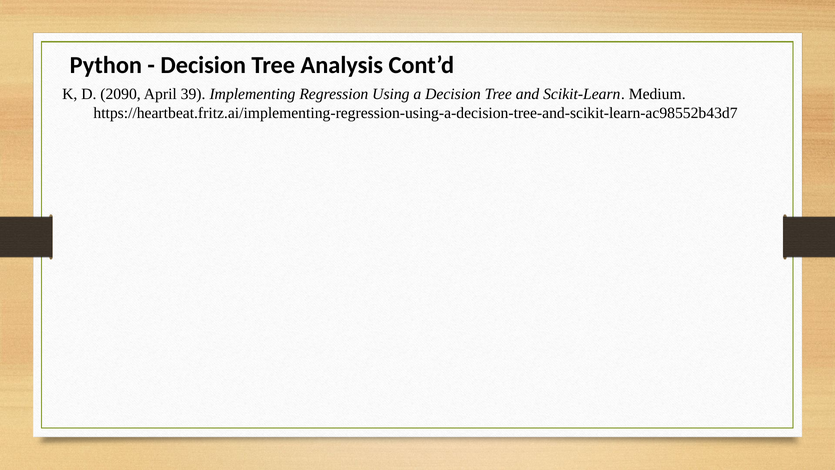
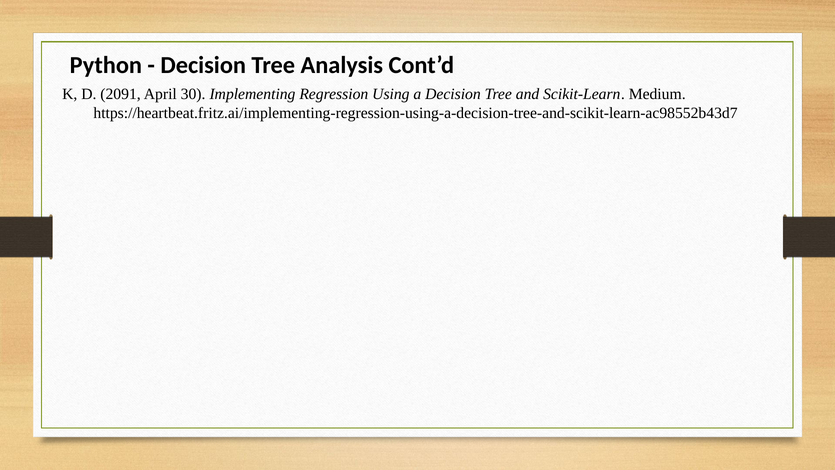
2090: 2090 -> 2091 (121, 94)
39: 39 -> 30 (193, 94)
